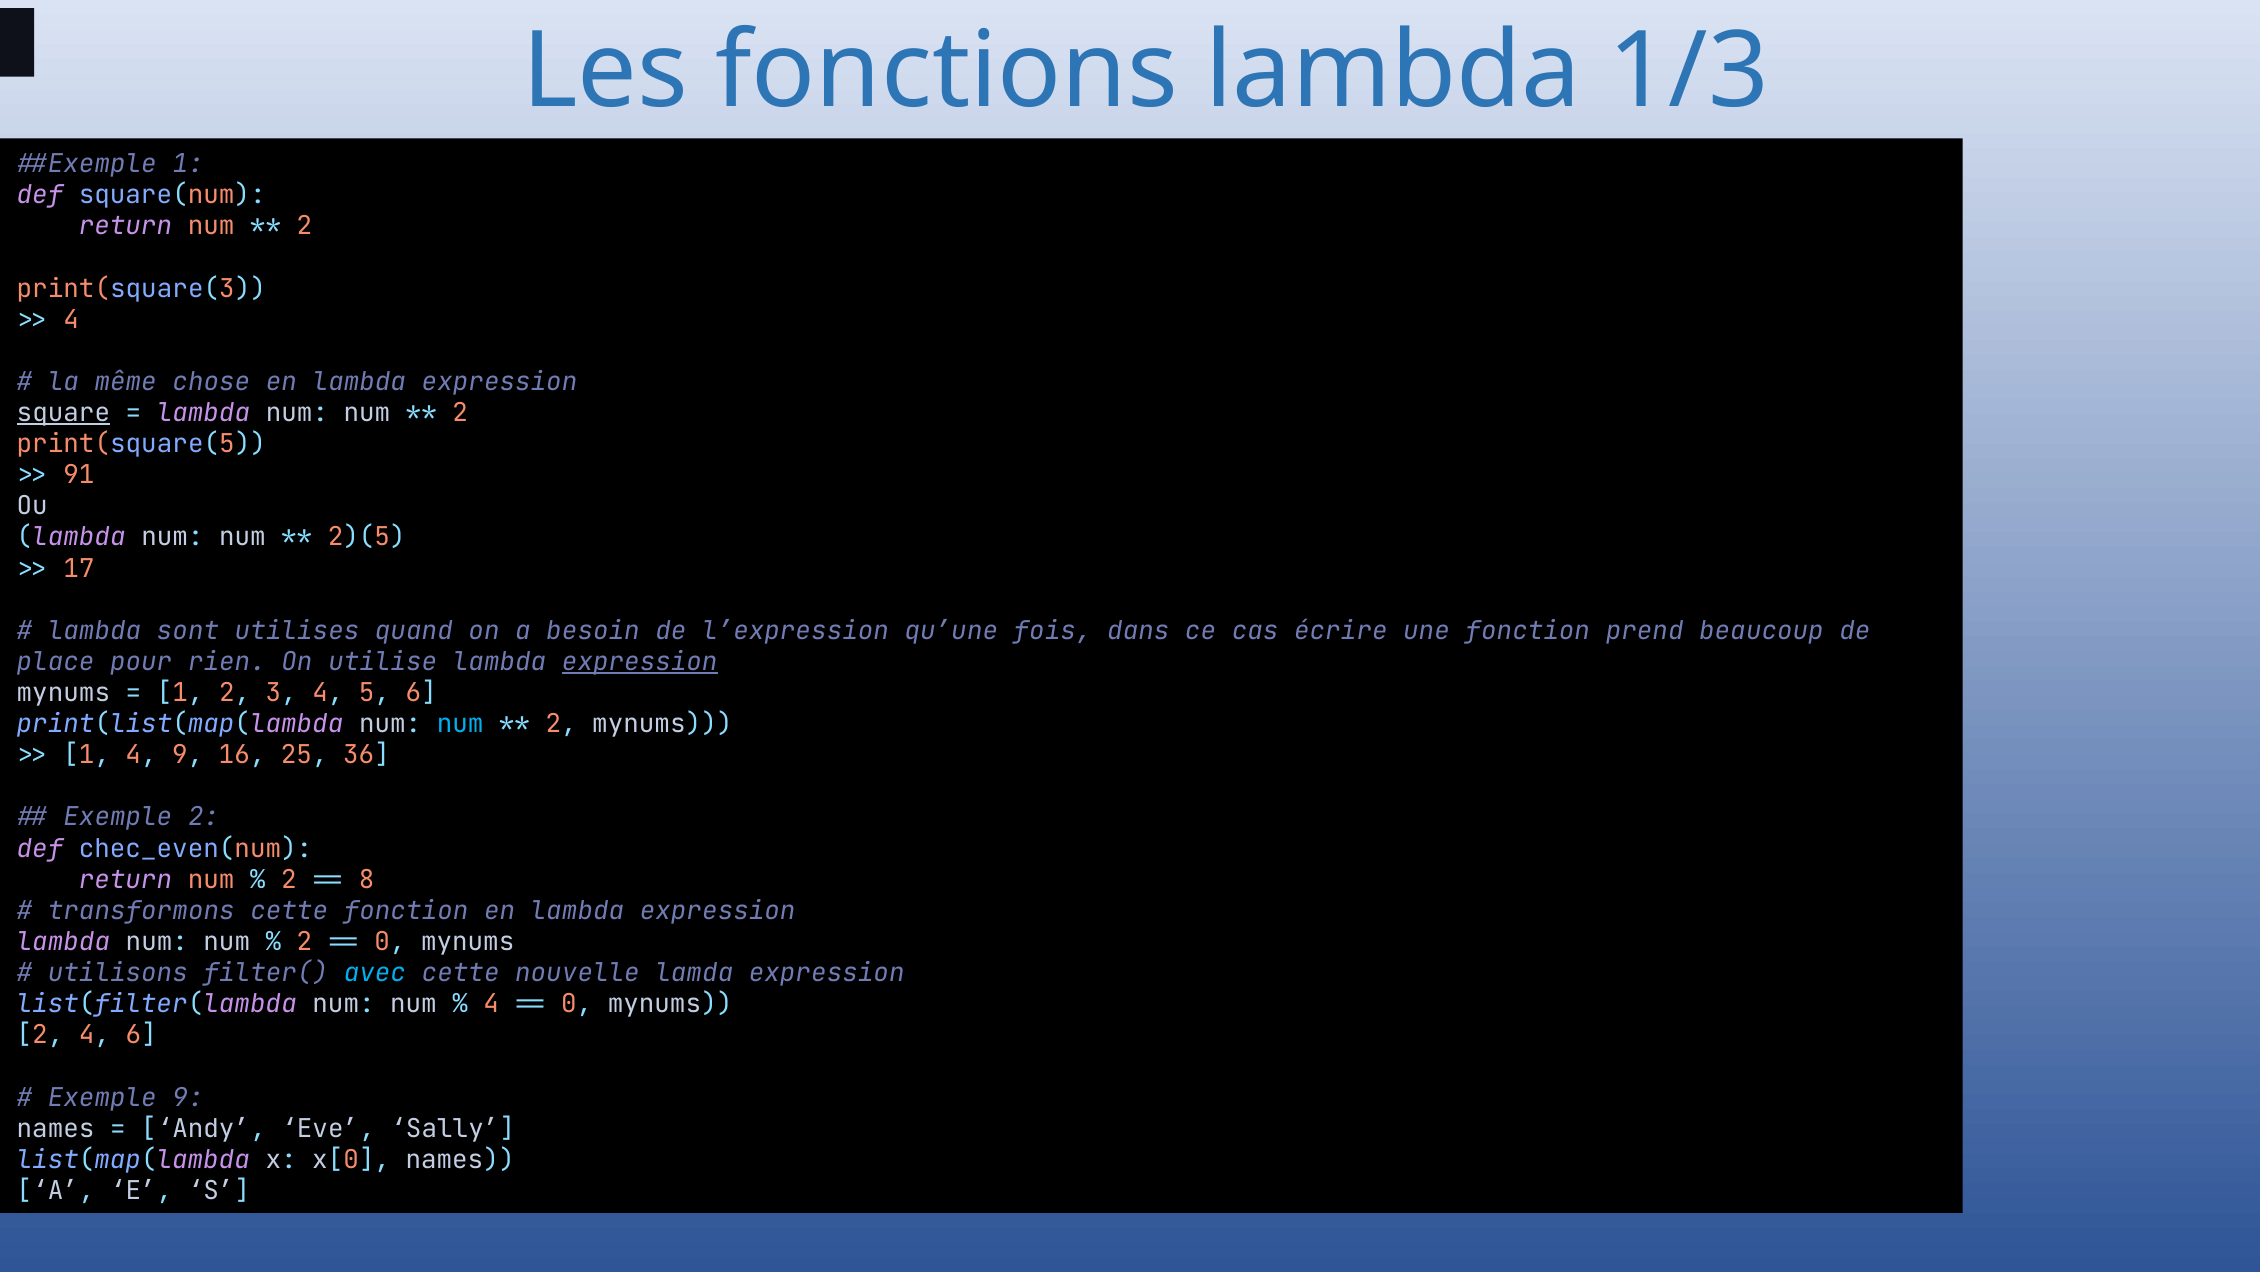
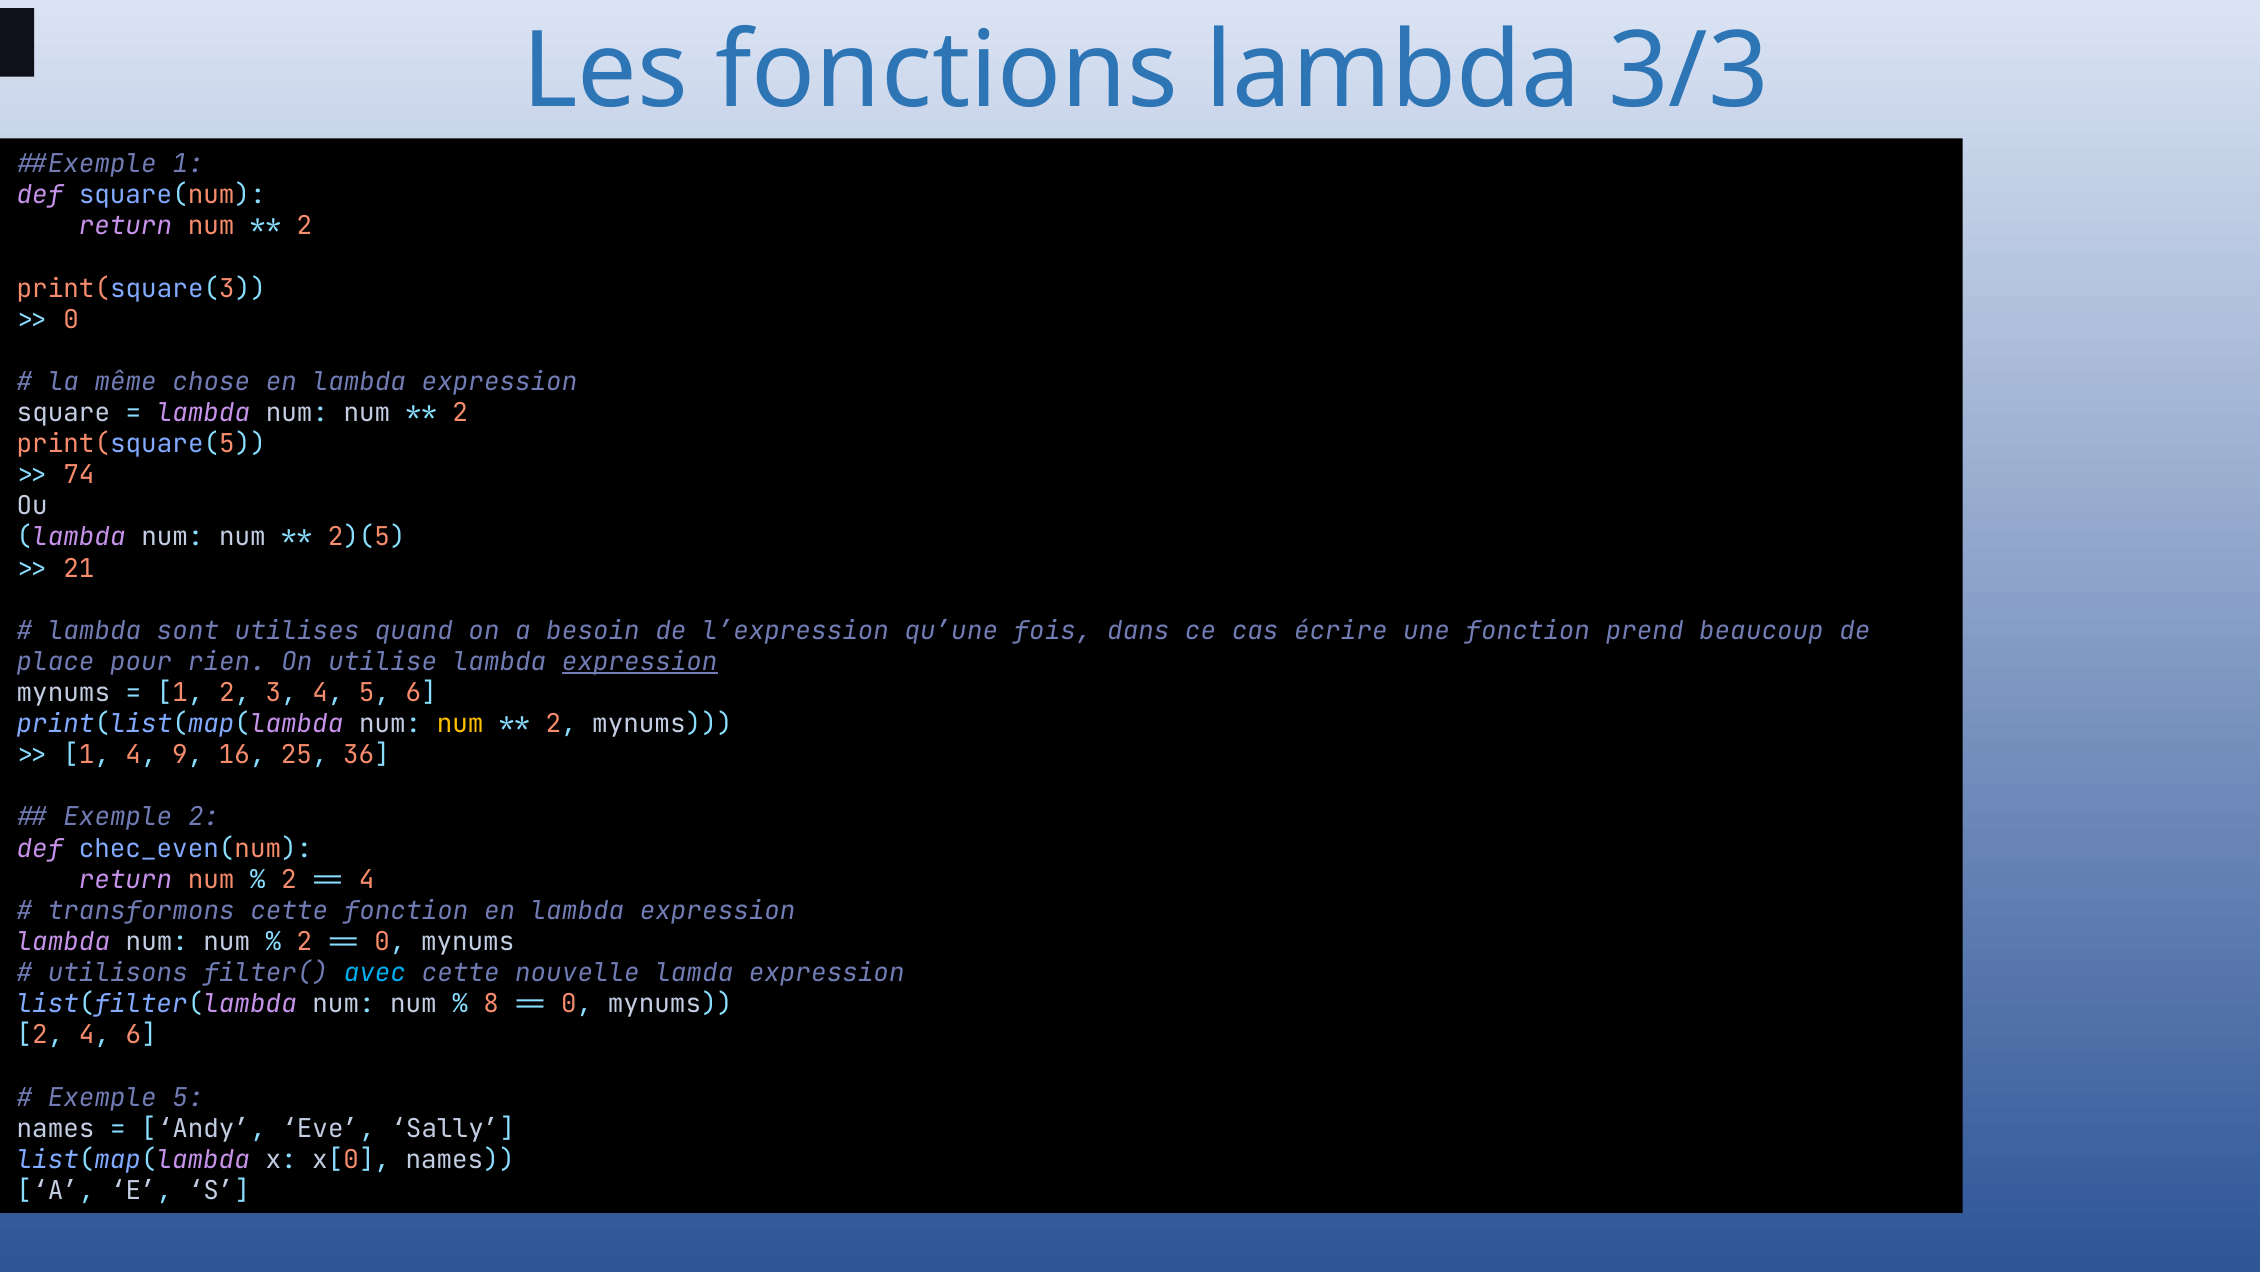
1/3: 1/3 -> 3/3 (1689, 71)
4: 4 -> 0 (71, 319)
square underline: present -> none (63, 413)
91: 91 -> 74 (79, 475)
17: 17 -> 21 (79, 568)
num colour: light blue -> yellow (460, 724)
8: 8 -> 4 (367, 879)
4: 4 -> 8 (491, 1004)
Exemple 9: 9 -> 5 (188, 1097)
